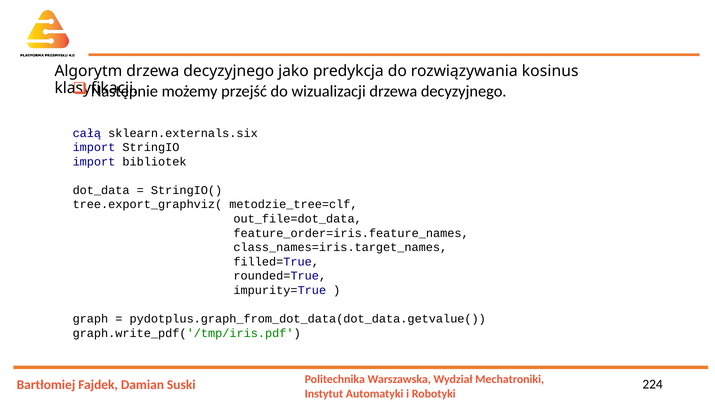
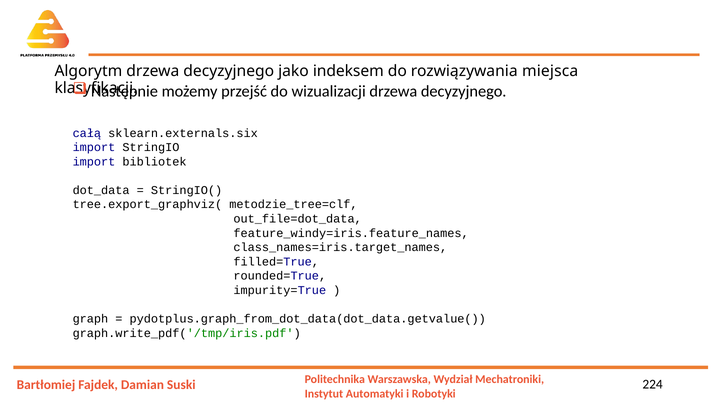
predykcja: predykcja -> indeksem (348, 71)
kosinus: kosinus -> miejsca (550, 71)
feature_order=iris.feature_names: feature_order=iris.feature_names -> feature_windy=iris.feature_names (351, 233)
